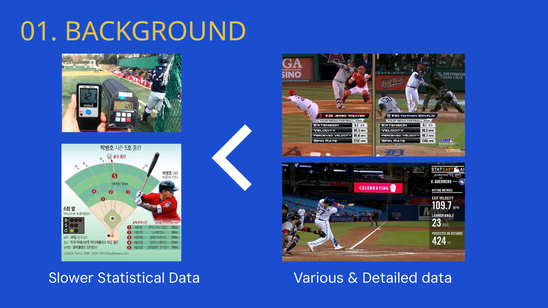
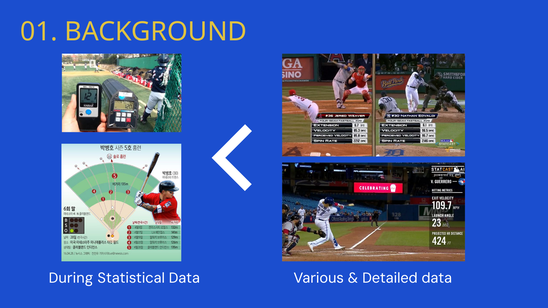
Slower: Slower -> During (71, 278)
